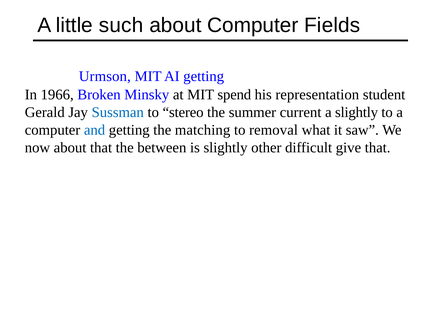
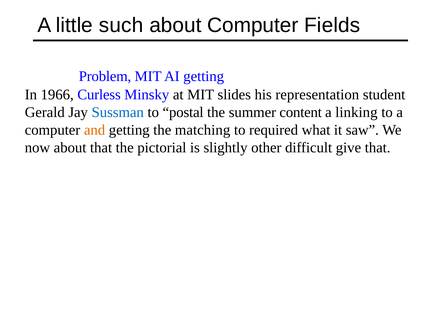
Urmson: Urmson -> Problem (105, 76)
Broken: Broken -> Curless (99, 95)
spend: spend -> slides (234, 95)
stereo: stereo -> postal (183, 112)
current: current -> content (301, 112)
a slightly: slightly -> linking (356, 112)
and colour: blue -> orange (95, 130)
removal: removal -> required (274, 130)
between: between -> pictorial (162, 148)
